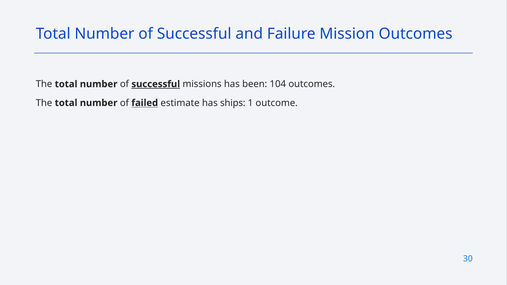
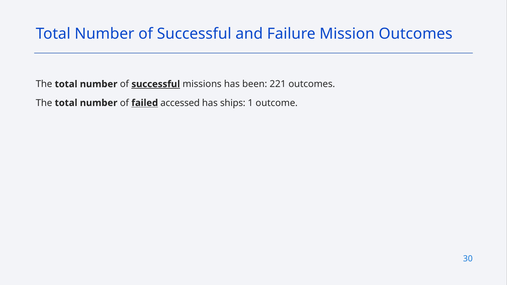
104: 104 -> 221 (278, 84)
estimate: estimate -> accessed (180, 103)
